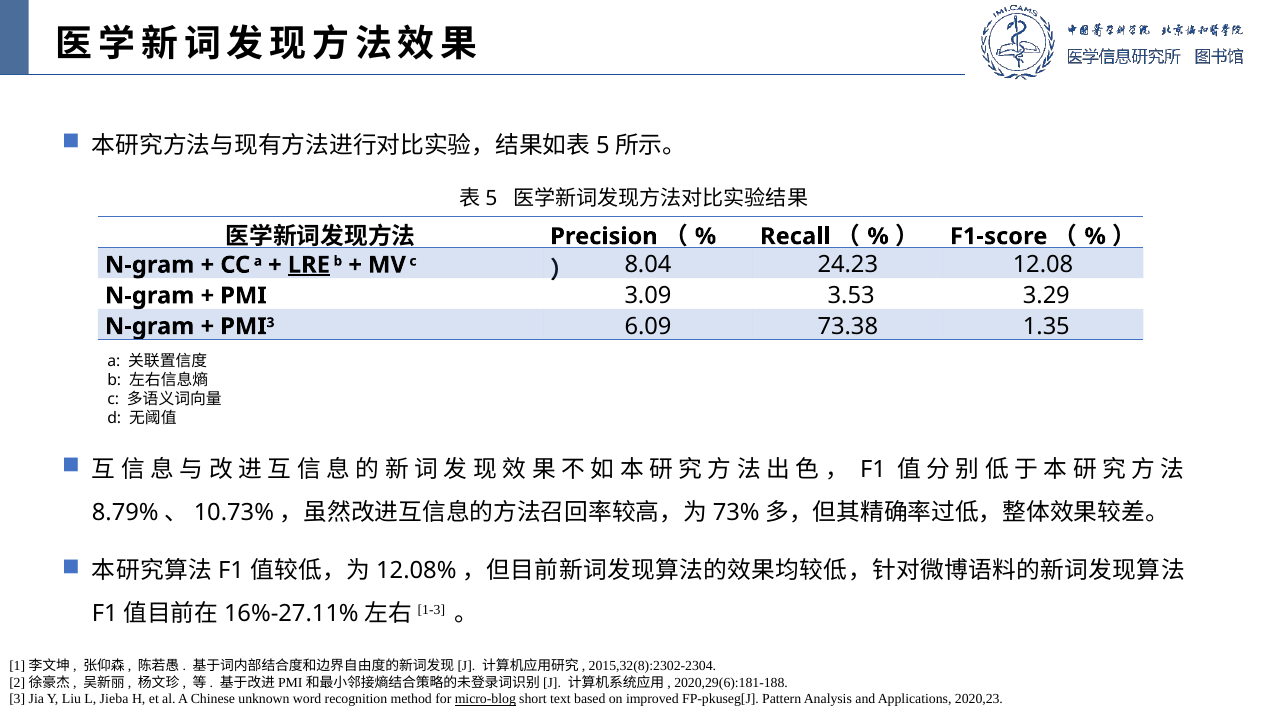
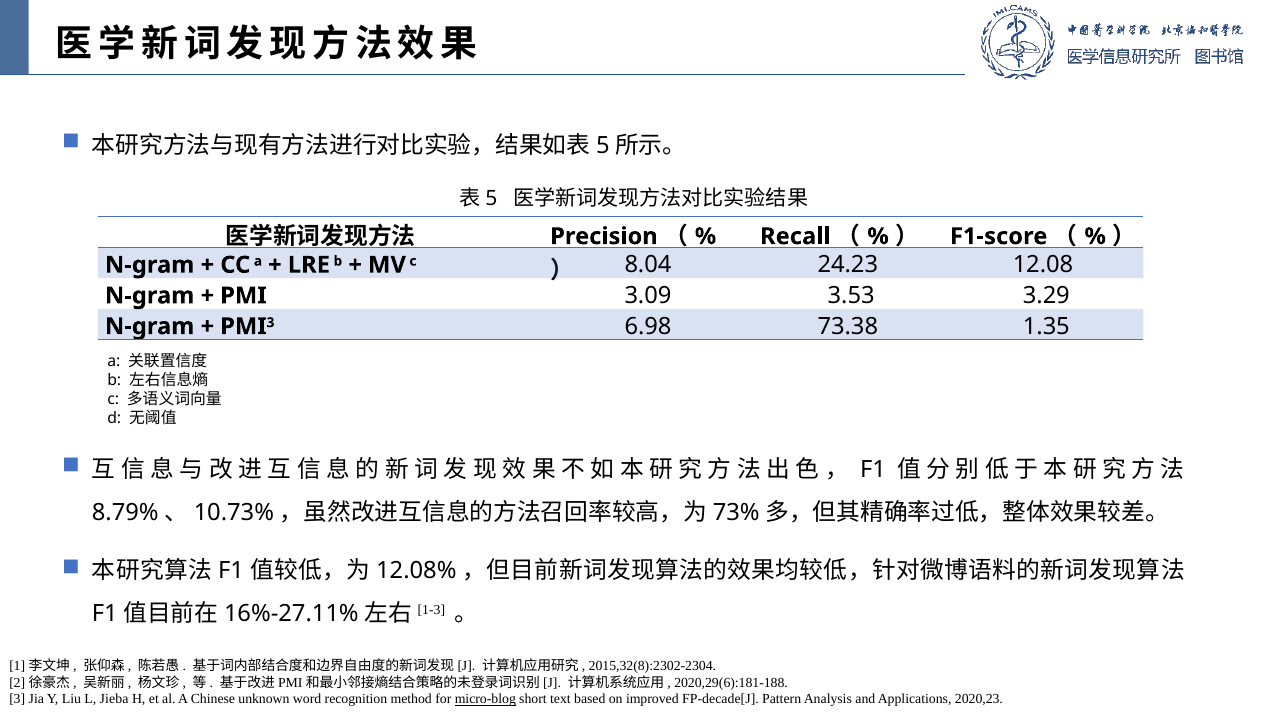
LRE underline: present -> none (309, 265)
6.09: 6.09 -> 6.98 (648, 326)
FP-pkuseg[J: FP-pkuseg[J -> FP-decade[J (720, 699)
